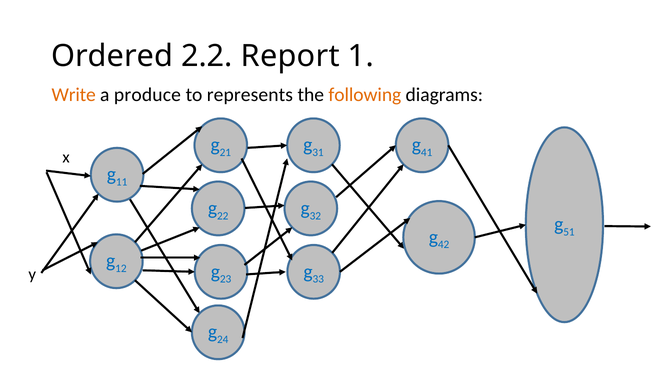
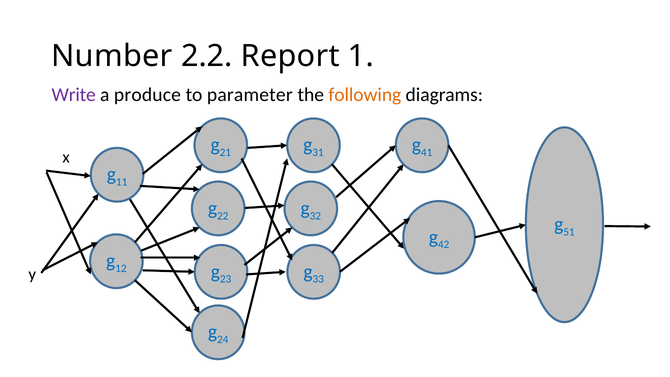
Ordered: Ordered -> Number (112, 56)
Write colour: orange -> purple (74, 95)
represents: represents -> parameter (250, 95)
